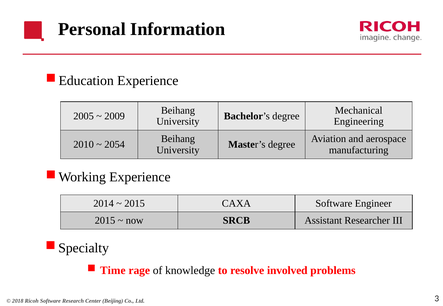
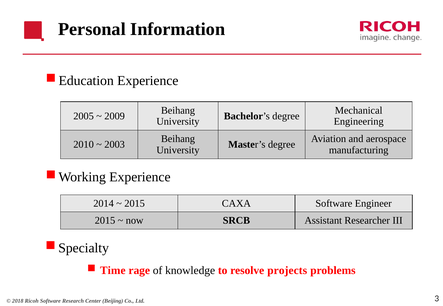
2054: 2054 -> 2003 (115, 145)
involved: involved -> projects (287, 271)
